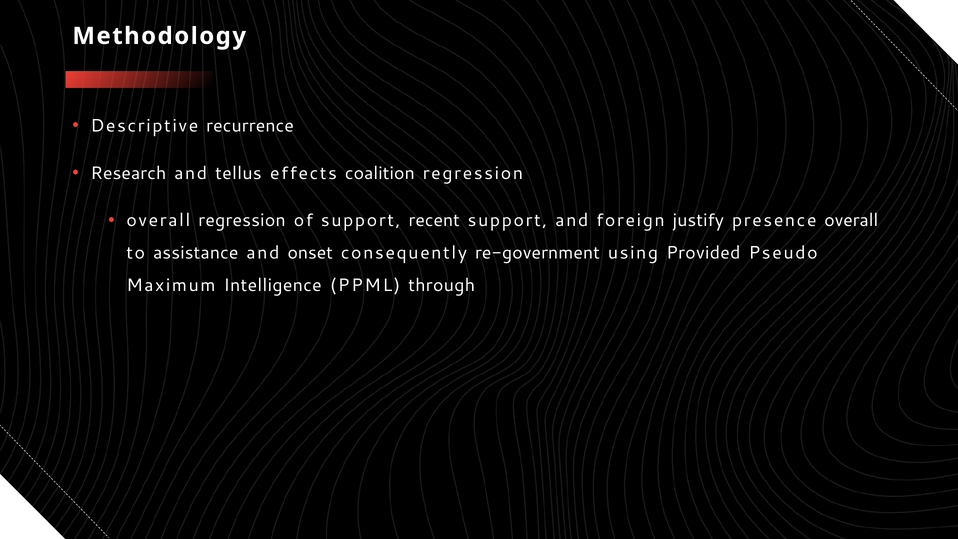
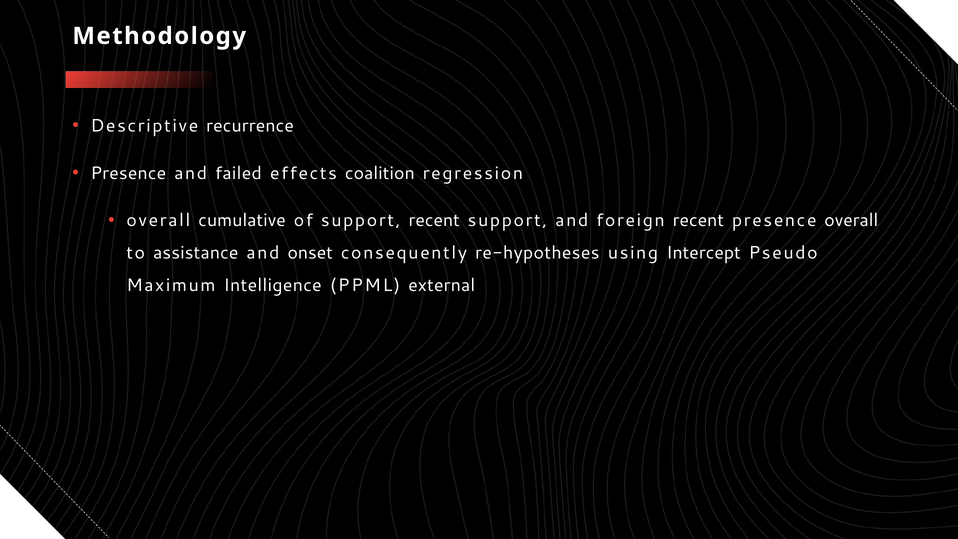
Research: Research -> Presence (128, 173)
tellus: tellus -> failed (238, 173)
overall regression: regression -> cumulative (242, 221)
foreign justify: justify -> recent (698, 221)
re-government: re-government -> re-hypotheses (537, 253)
Provided: Provided -> Intercept (703, 253)
through: through -> external (442, 285)
